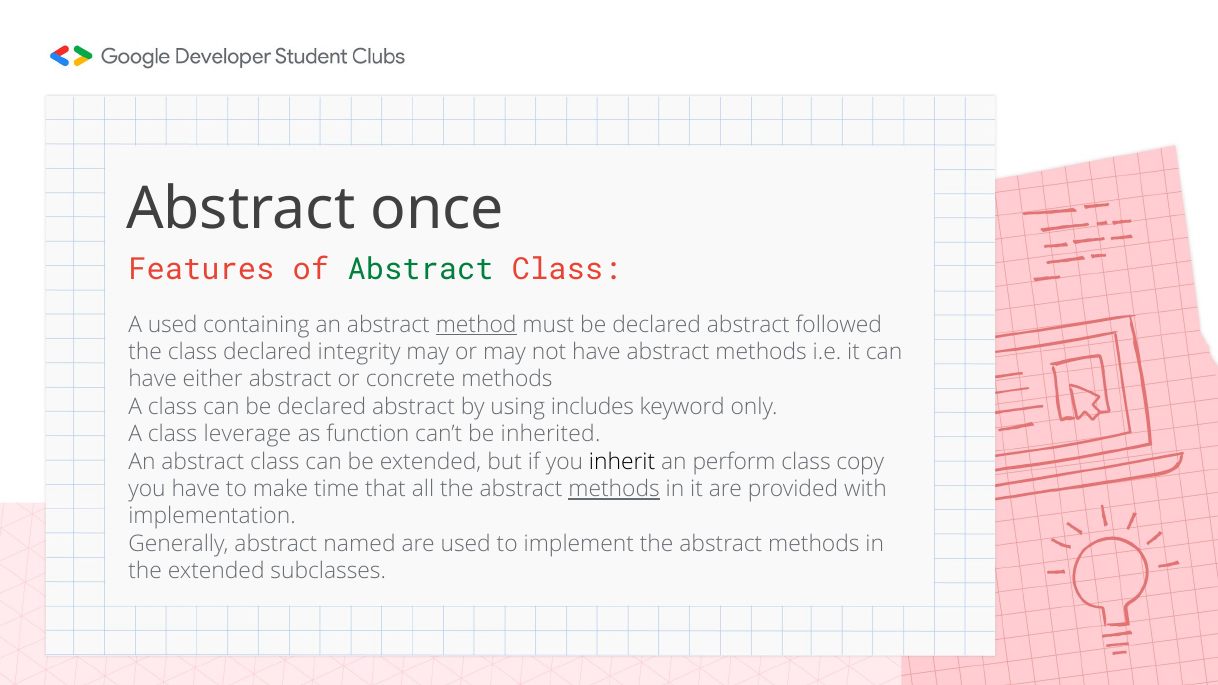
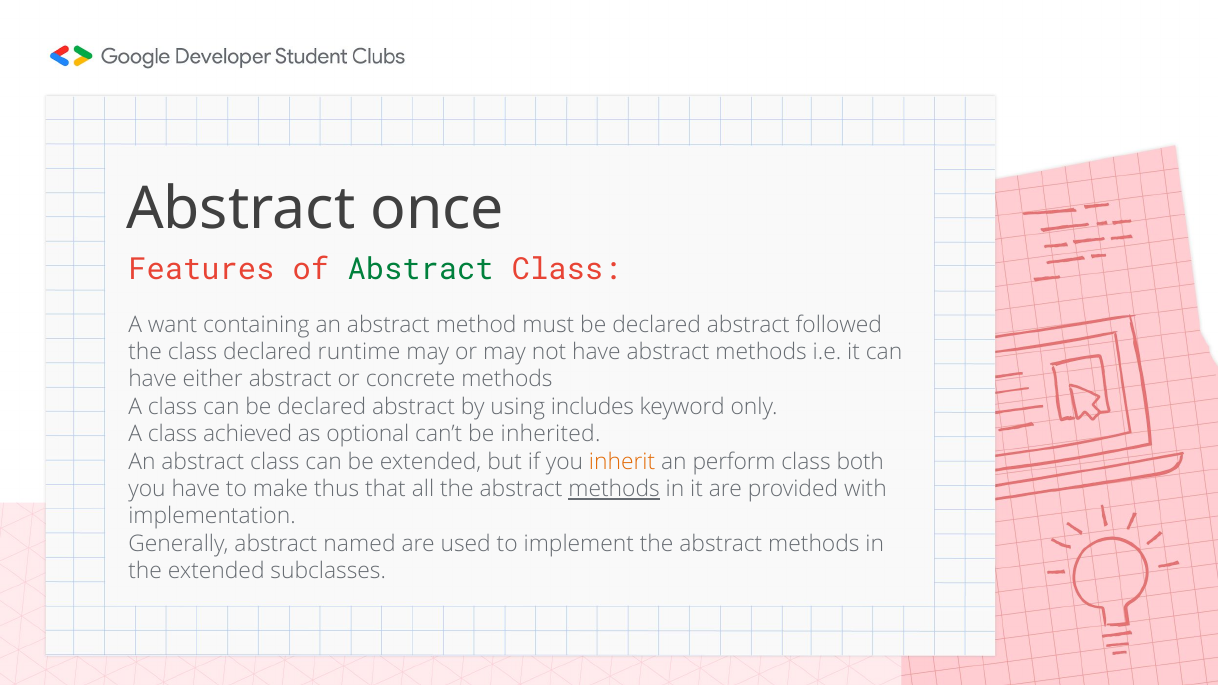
A used: used -> want (173, 325)
method underline: present -> none (476, 325)
integrity: integrity -> runtime (359, 352)
leverage: leverage -> achieved (248, 434)
function: function -> optional (368, 434)
inherit colour: black -> orange (622, 462)
copy: copy -> both (860, 462)
time: time -> thus (337, 489)
